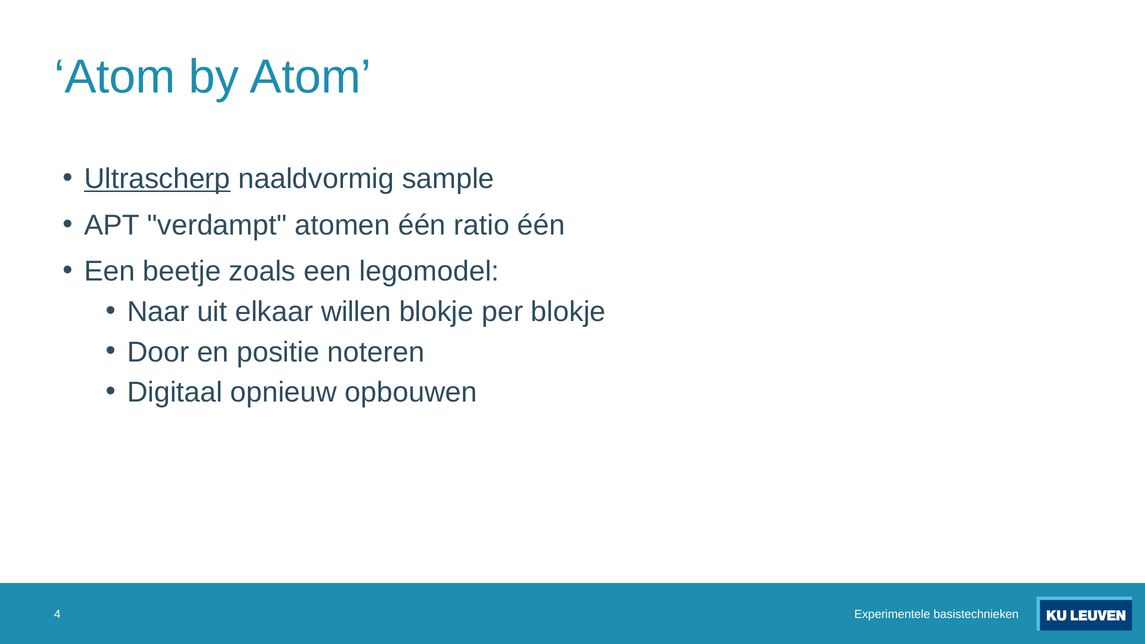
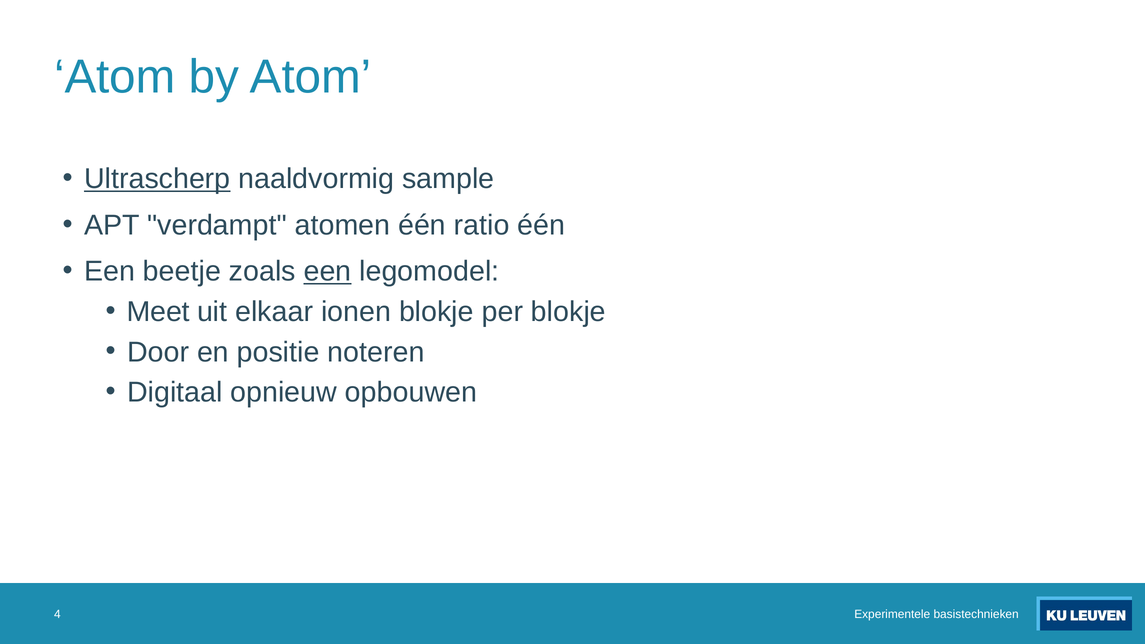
een underline: none -> present (328, 272)
Naar: Naar -> Meet (158, 312)
willen: willen -> ionen (356, 312)
